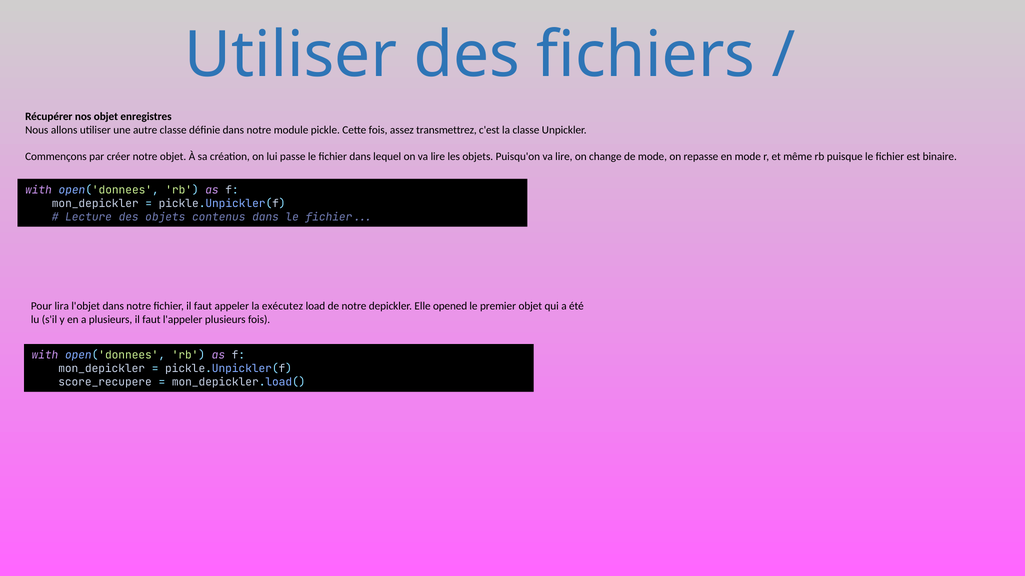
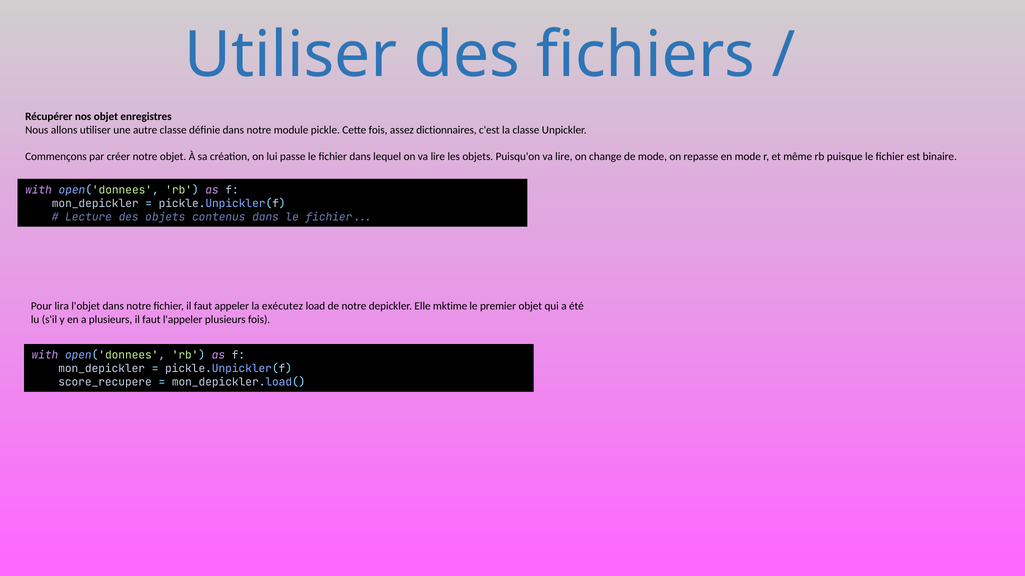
transmettrez: transmettrez -> dictionnaires (446, 130)
opened: opened -> mktime (450, 306)
